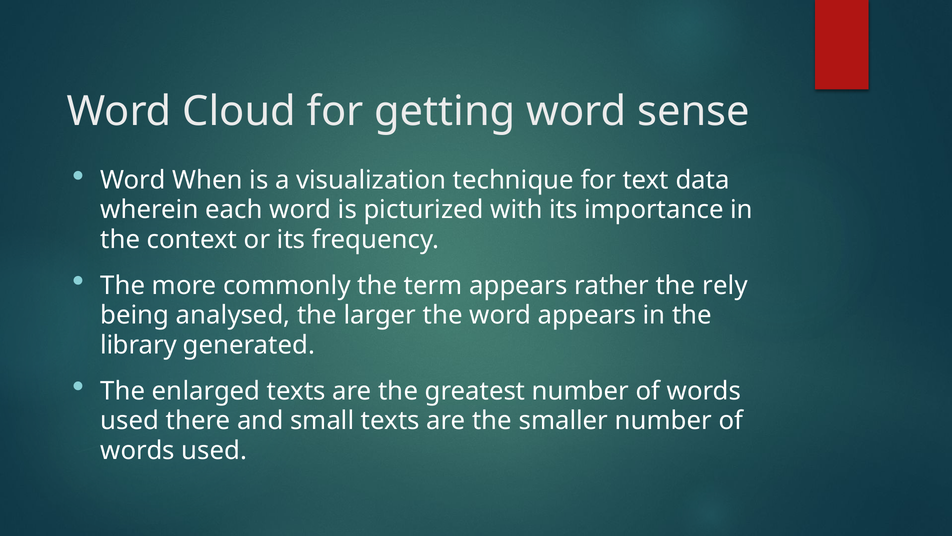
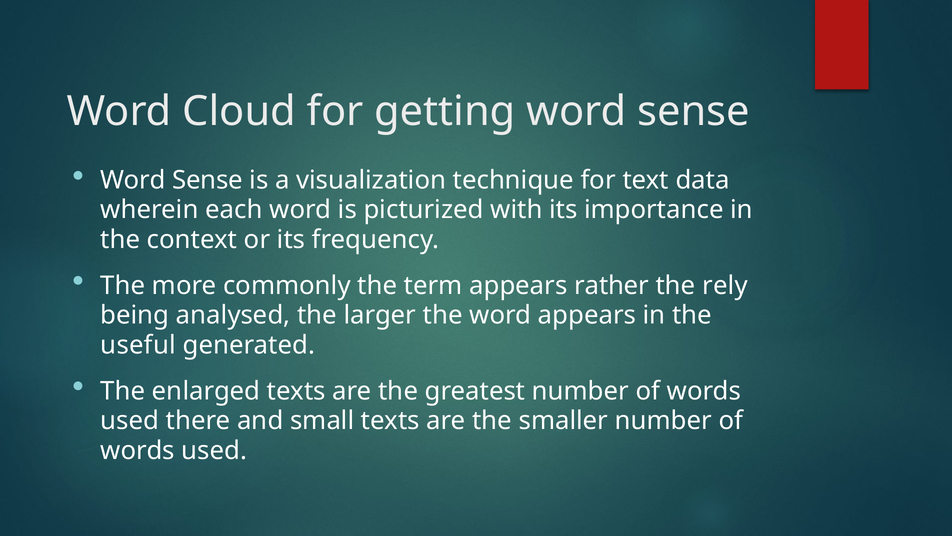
When: When -> Sense (208, 180)
library: library -> useful (138, 345)
